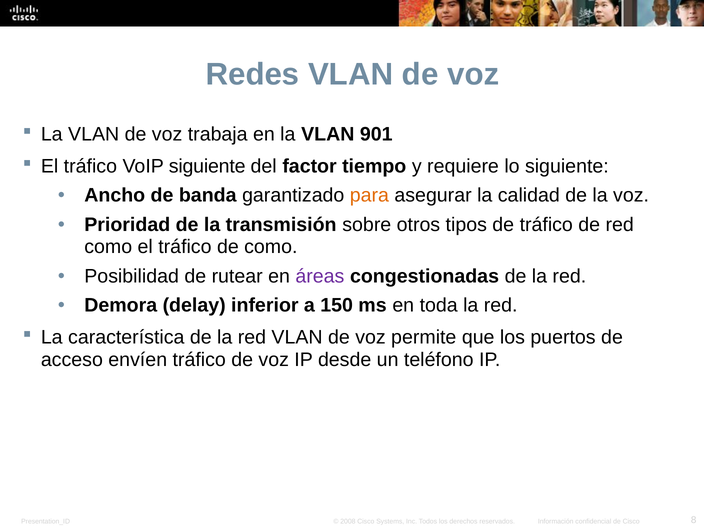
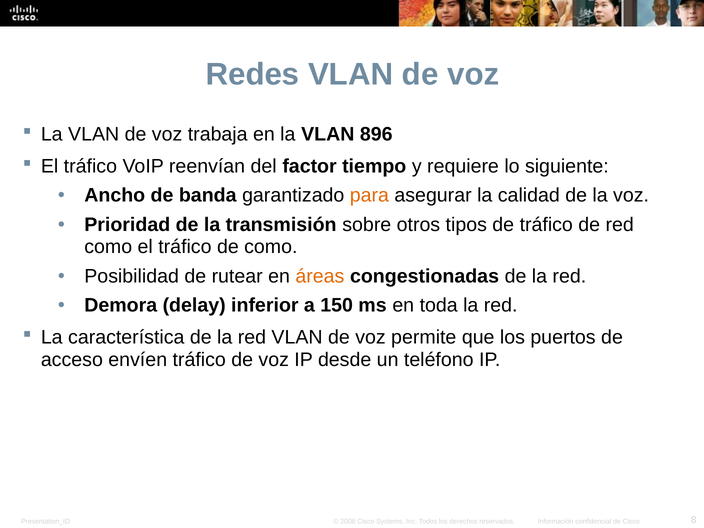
901: 901 -> 896 (376, 134)
VoIP siguiente: siguiente -> reenvían (207, 166)
áreas colour: purple -> orange (320, 276)
